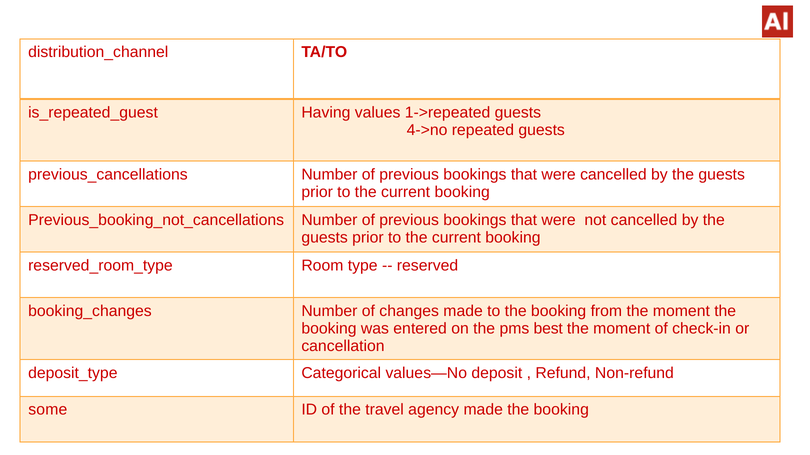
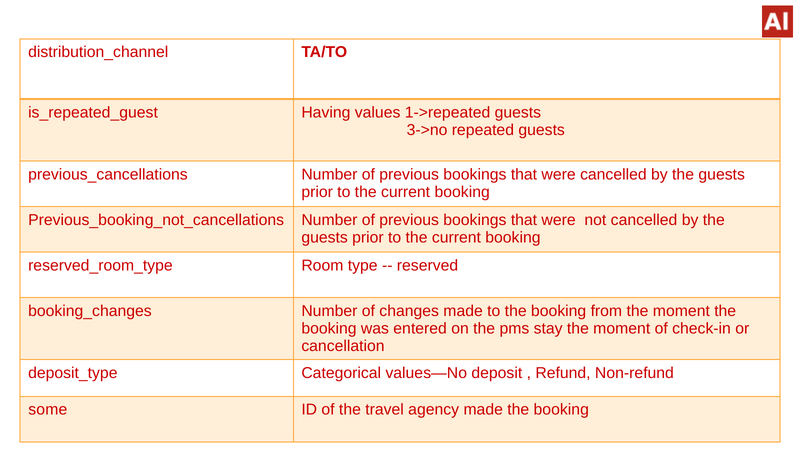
4->no: 4->no -> 3->no (427, 130)
best: best -> stay (548, 329)
